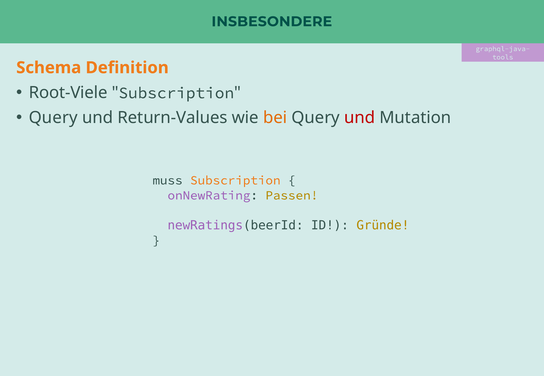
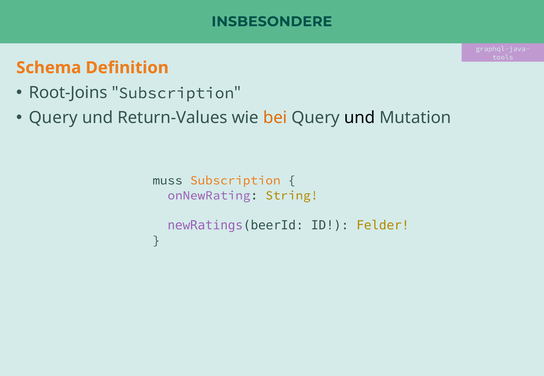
Root-Viele: Root-Viele -> Root-Joins (68, 93)
und colour: red -> black (360, 118)
Passen: Passen -> String (292, 196)
Gründe: Gründe -> Felder (383, 226)
